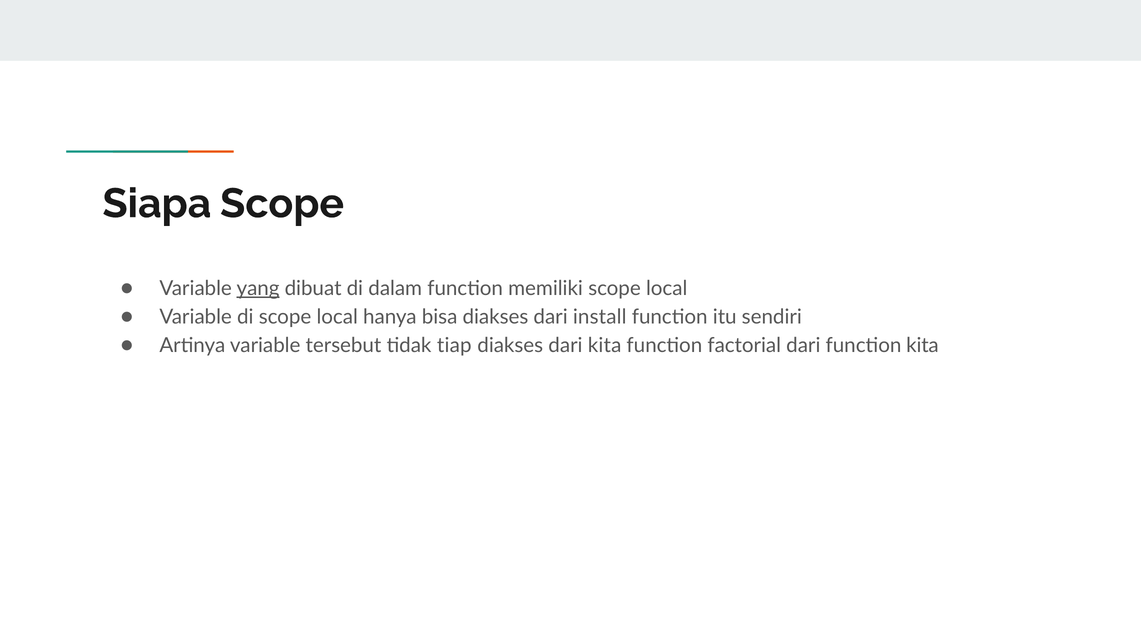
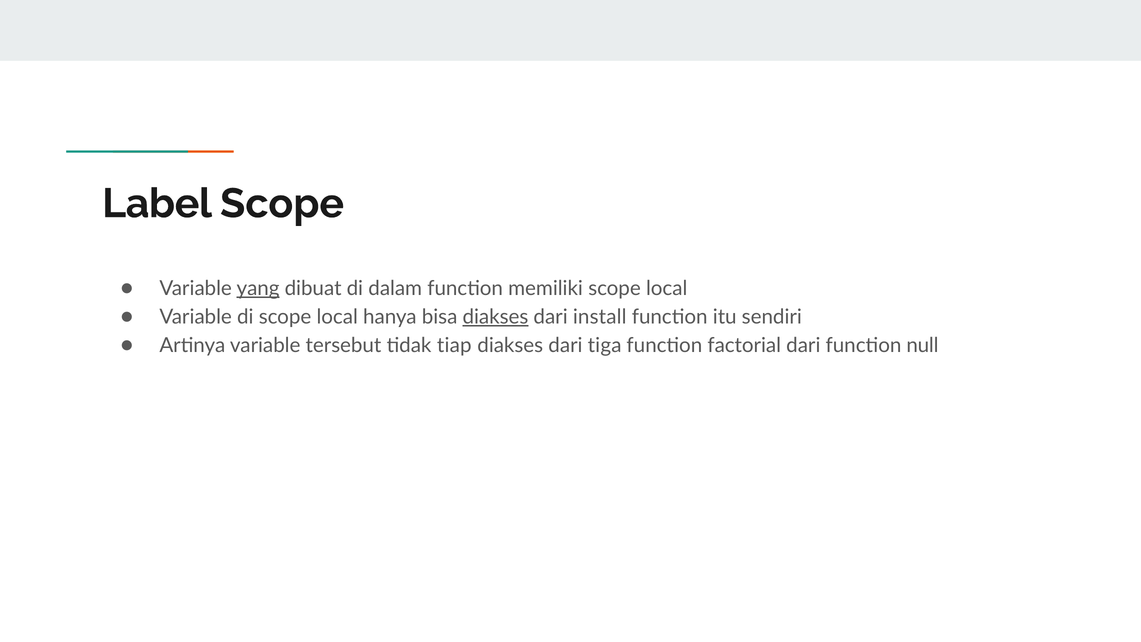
Siapa: Siapa -> Label (157, 204)
diakses underline: none -> present (495, 317)
dari kita: kita -> tiga (605, 345)
function kita: kita -> null (922, 345)
